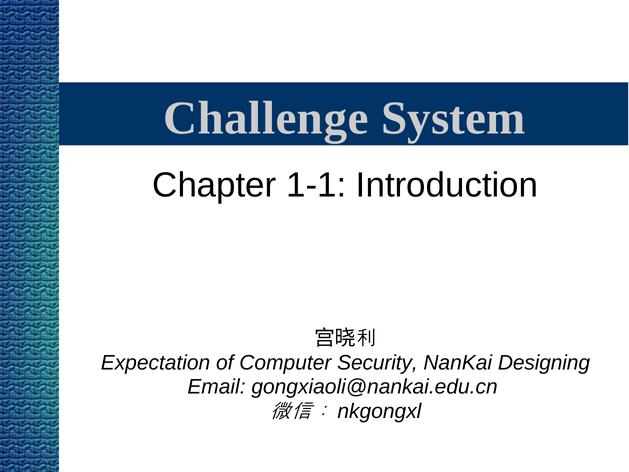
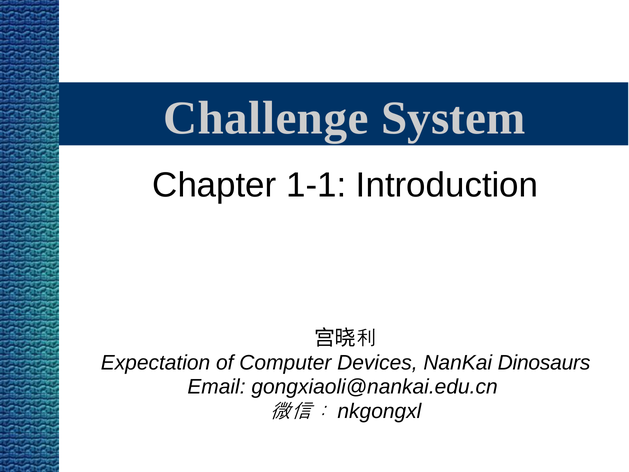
Security: Security -> Devices (377, 362)
Designing: Designing -> Dinosaurs (544, 362)
